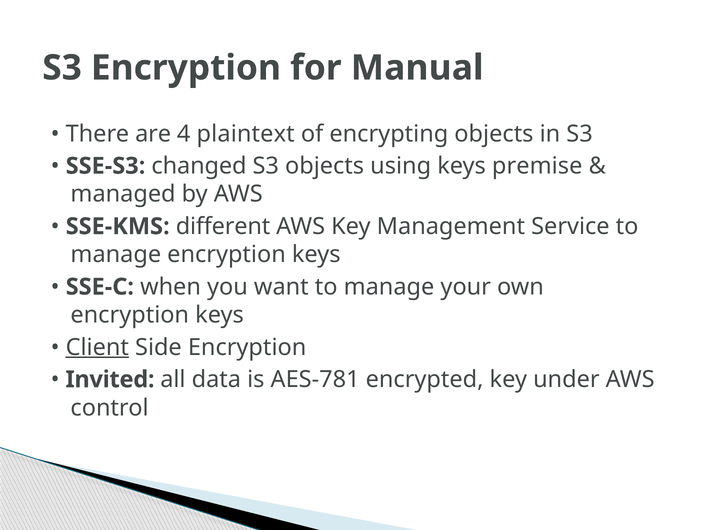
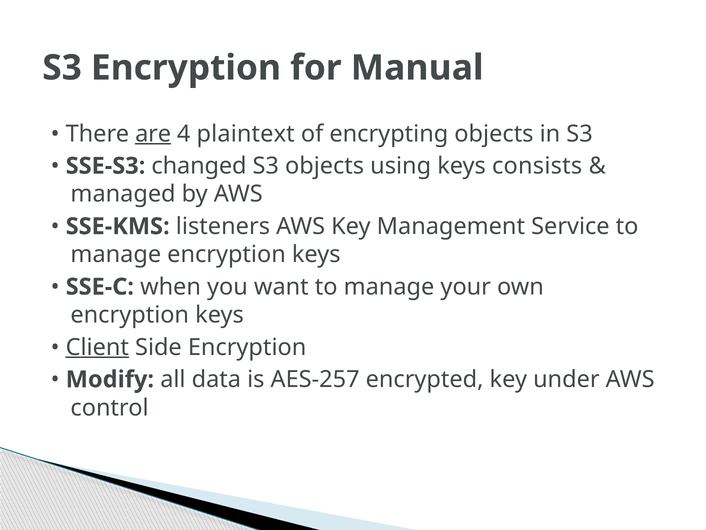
are underline: none -> present (153, 134)
premise: premise -> consists (537, 166)
different: different -> listeners (223, 226)
Invited: Invited -> Modify (110, 379)
AES-781: AES-781 -> AES-257 (315, 379)
